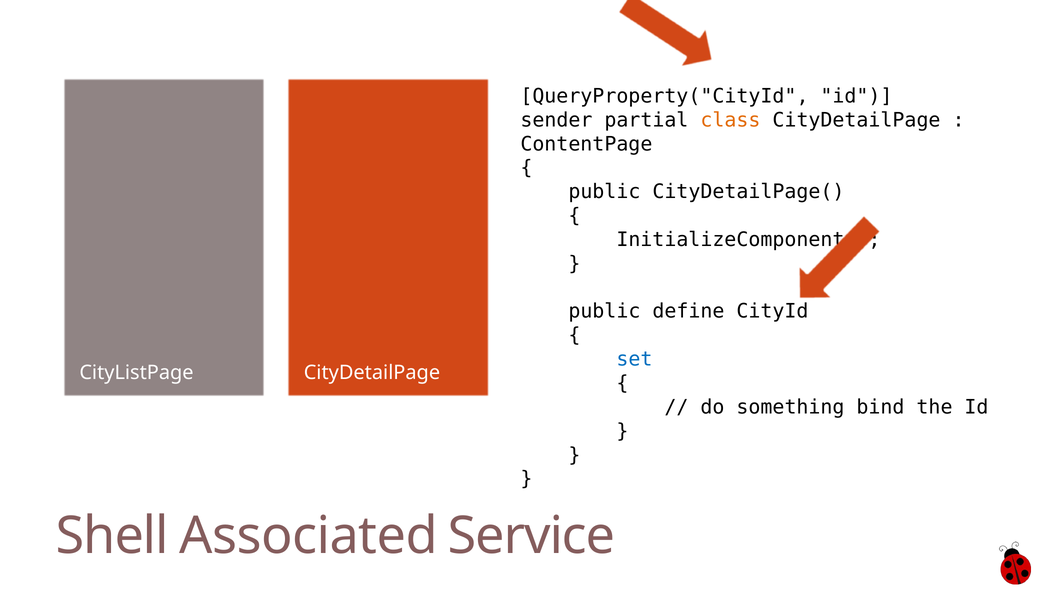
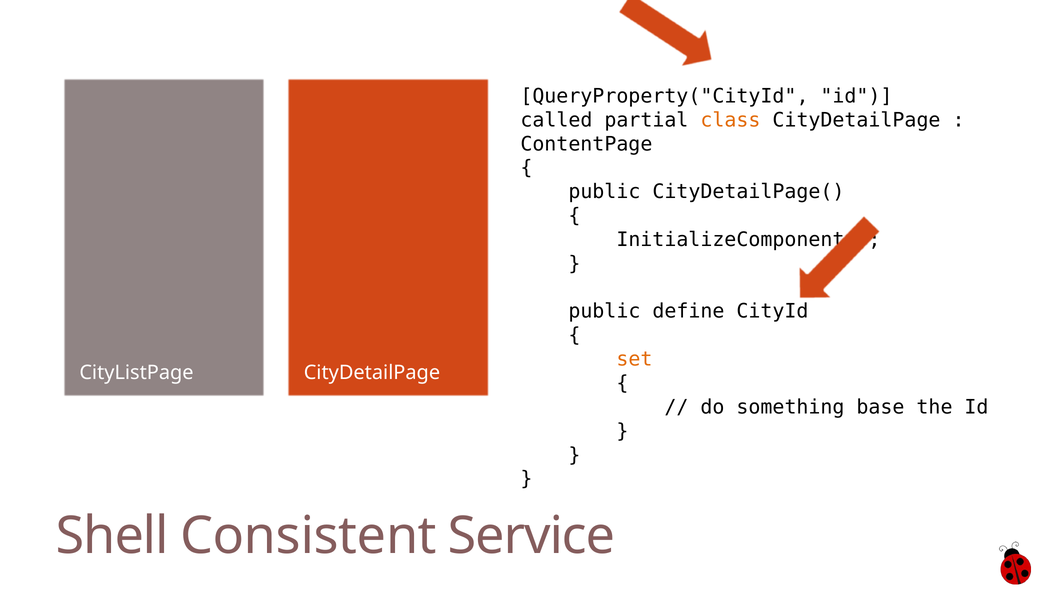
sender: sender -> called (556, 120)
set colour: blue -> orange (634, 360)
bind: bind -> base (880, 407)
Associated: Associated -> Consistent (308, 536)
